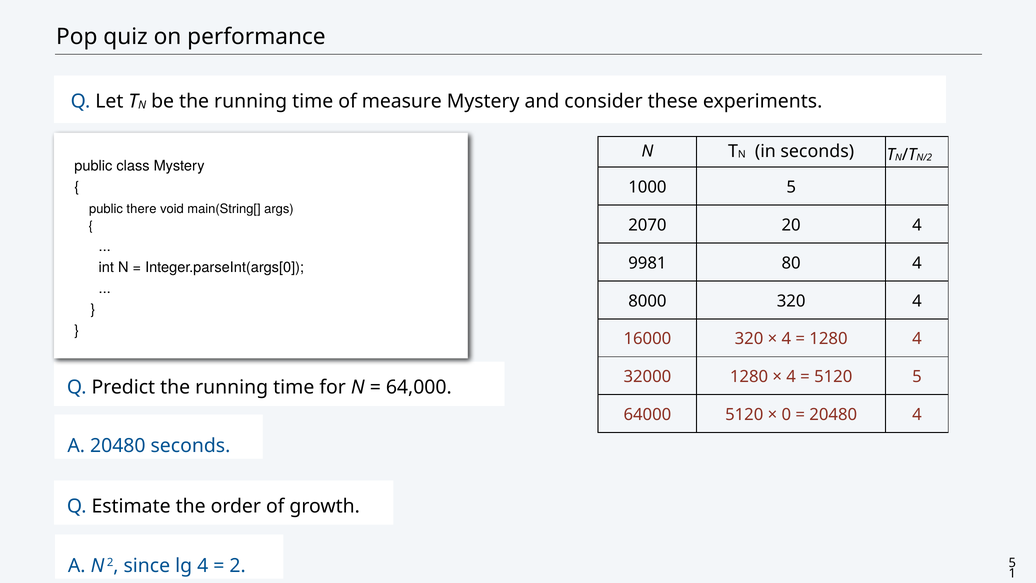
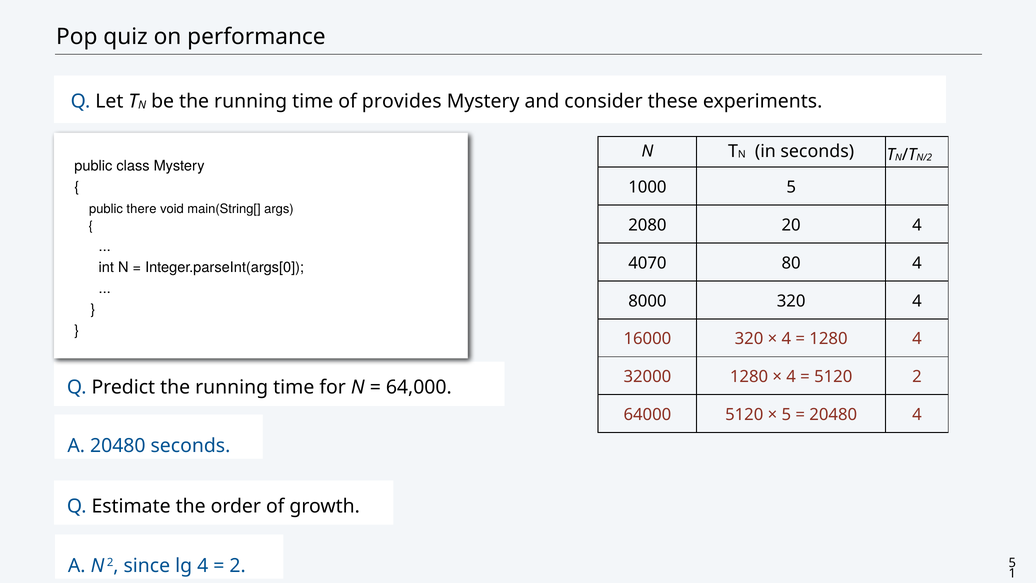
measure: measure -> provides (402, 101)
2070: 2070 -> 2080 (647, 225)
9981: 9981 -> 4070 (647, 263)
5120 5: 5 -> 2 (917, 377)
0: 0 -> 5 (786, 415)
